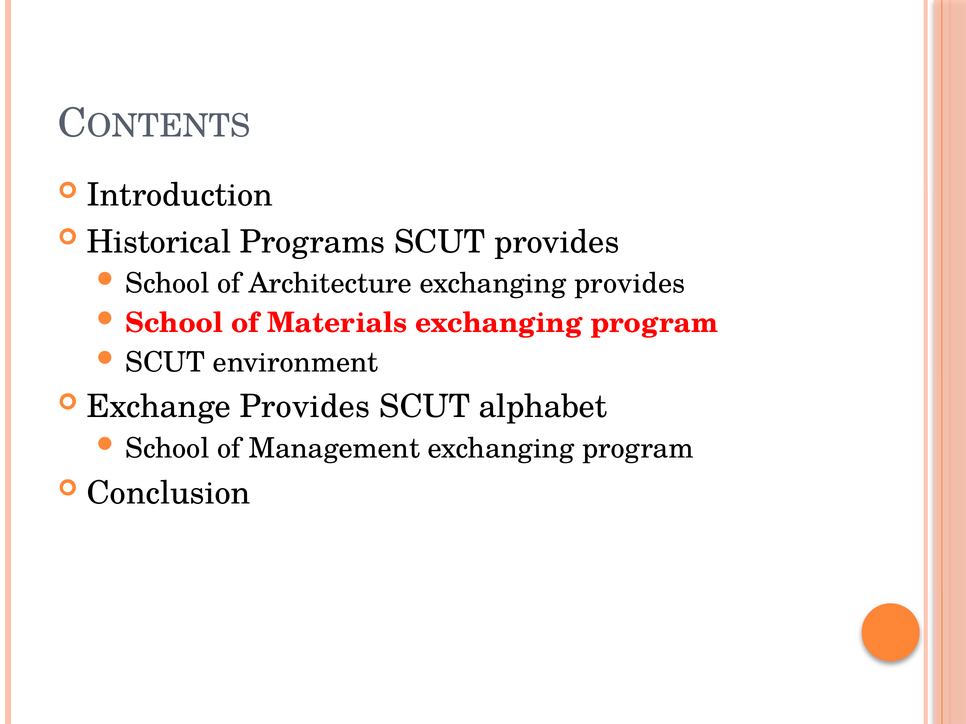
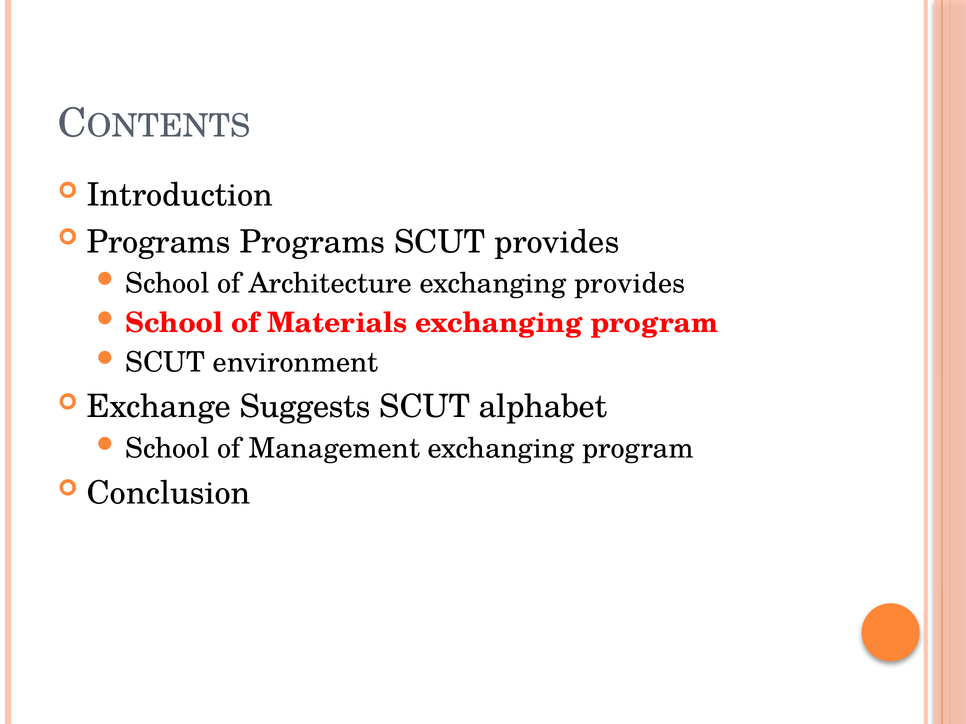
Historical: Historical -> Programs (159, 242)
Exchange Provides: Provides -> Suggests (305, 407)
